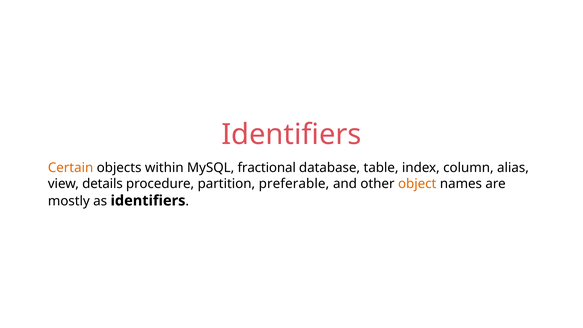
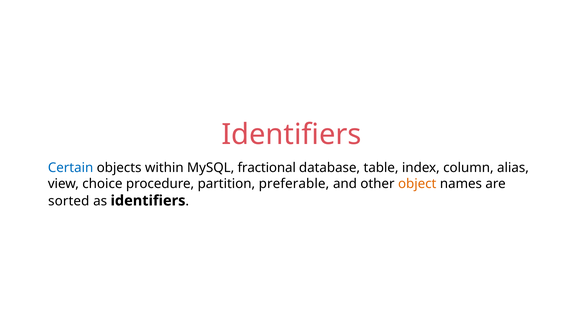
Certain colour: orange -> blue (71, 168)
details: details -> choice (102, 184)
mostly: mostly -> sorted (69, 201)
